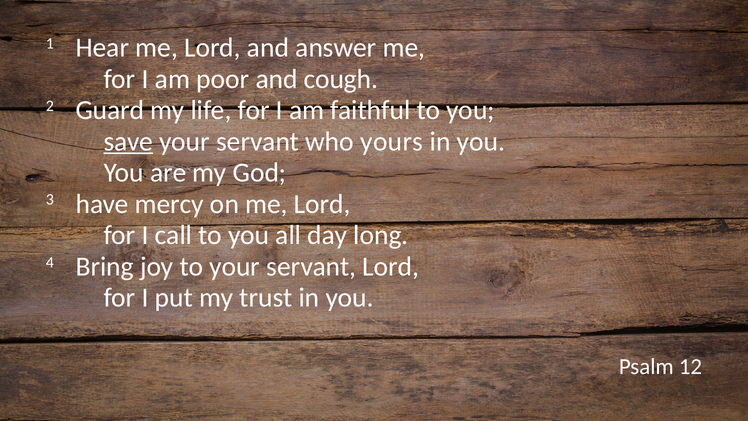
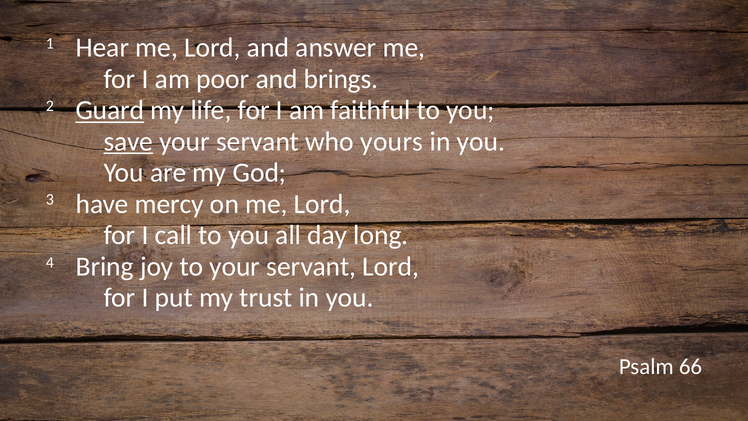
cough: cough -> brings (341, 79)
Guard underline: none -> present (110, 110)
12: 12 -> 66 (690, 367)
